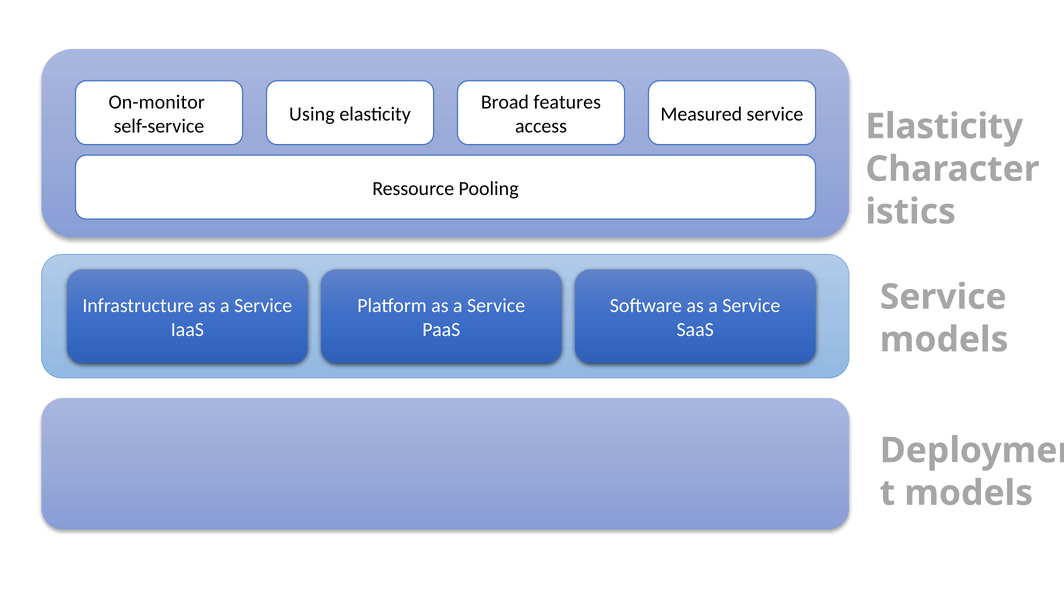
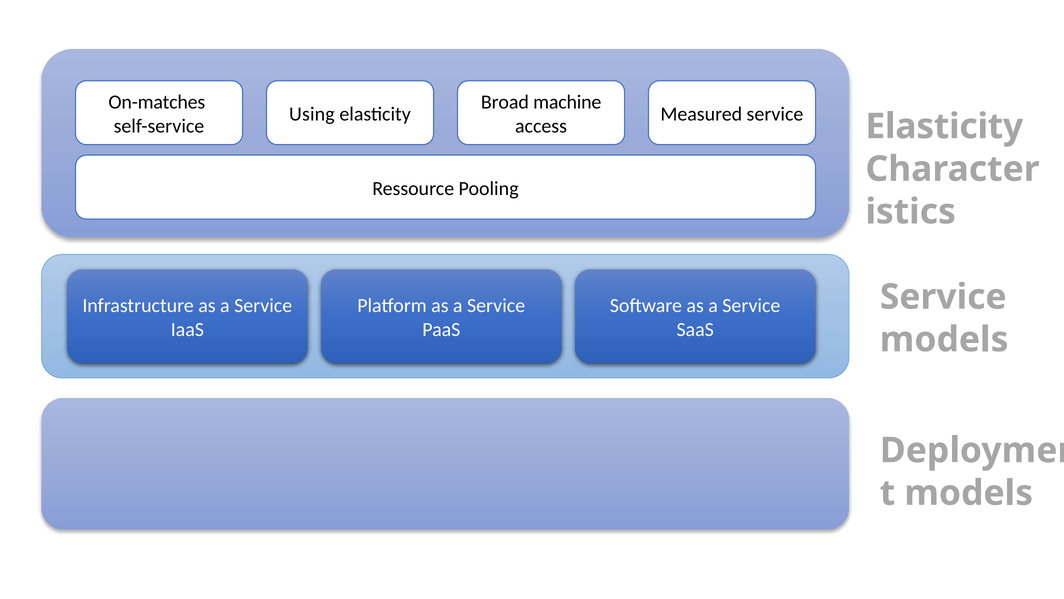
On-monitor: On-monitor -> On-matches (157, 102)
features: features -> machine (567, 102)
